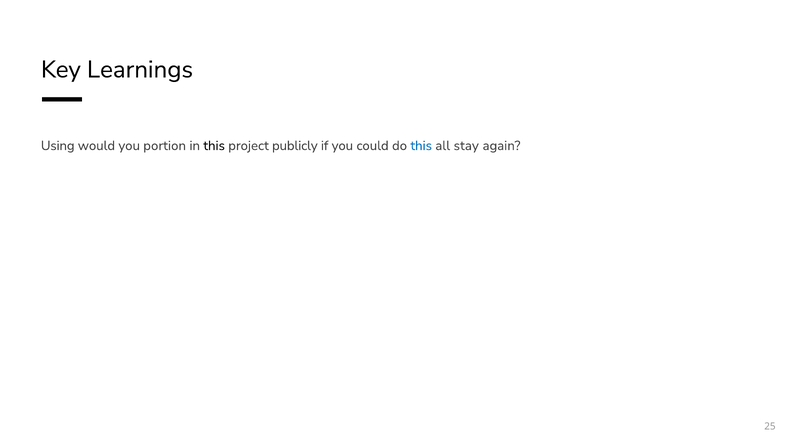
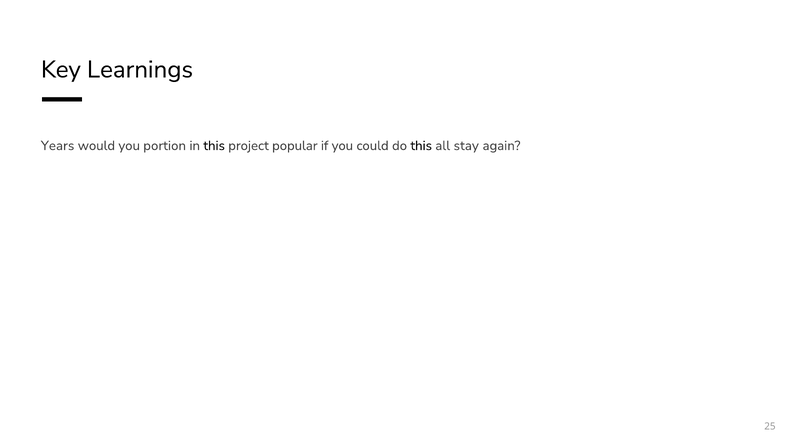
Using: Using -> Years (58, 146)
publicly: publicly -> popular (295, 146)
this colour: blue -> black (421, 146)
